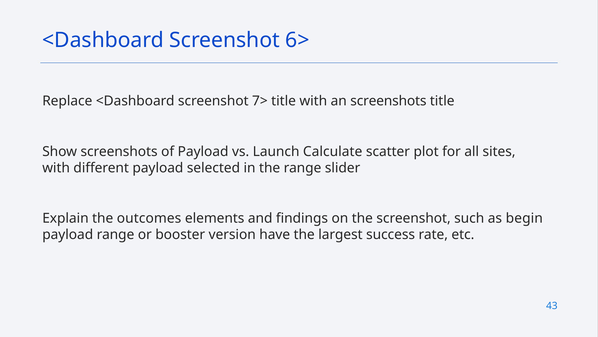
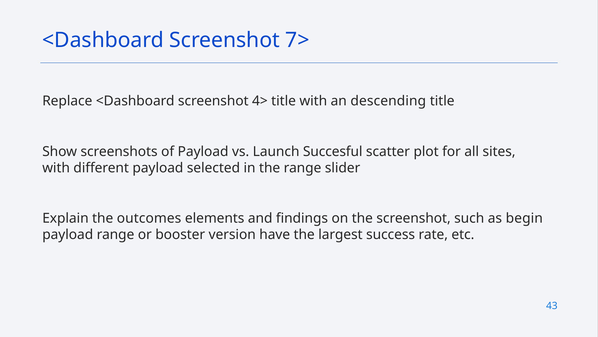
6>: 6> -> 7> (297, 40)
7>: 7> -> 4> (260, 101)
an screenshots: screenshots -> descending (388, 101)
Calculate: Calculate -> Succesful (333, 151)
